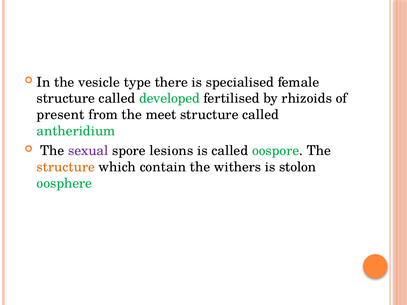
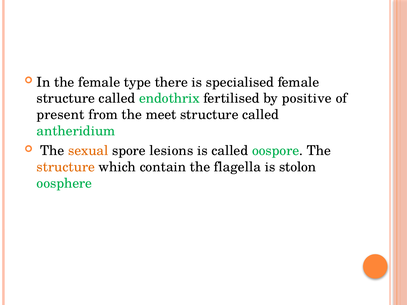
the vesicle: vesicle -> female (99, 82)
developed: developed -> endothrix (169, 99)
rhizoids: rhizoids -> positive (307, 99)
sexual colour: purple -> orange (88, 151)
withers: withers -> flagella (238, 167)
